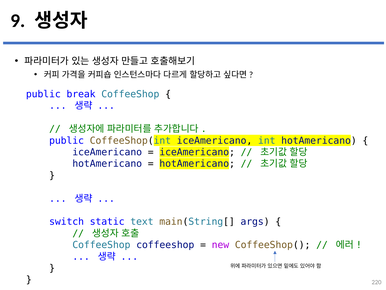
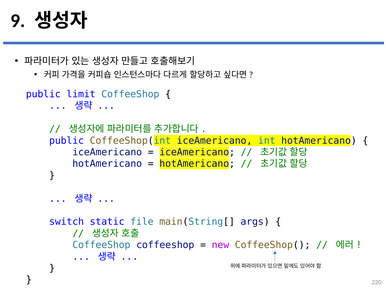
break: break -> limit (81, 94)
text: text -> file (142, 221)
